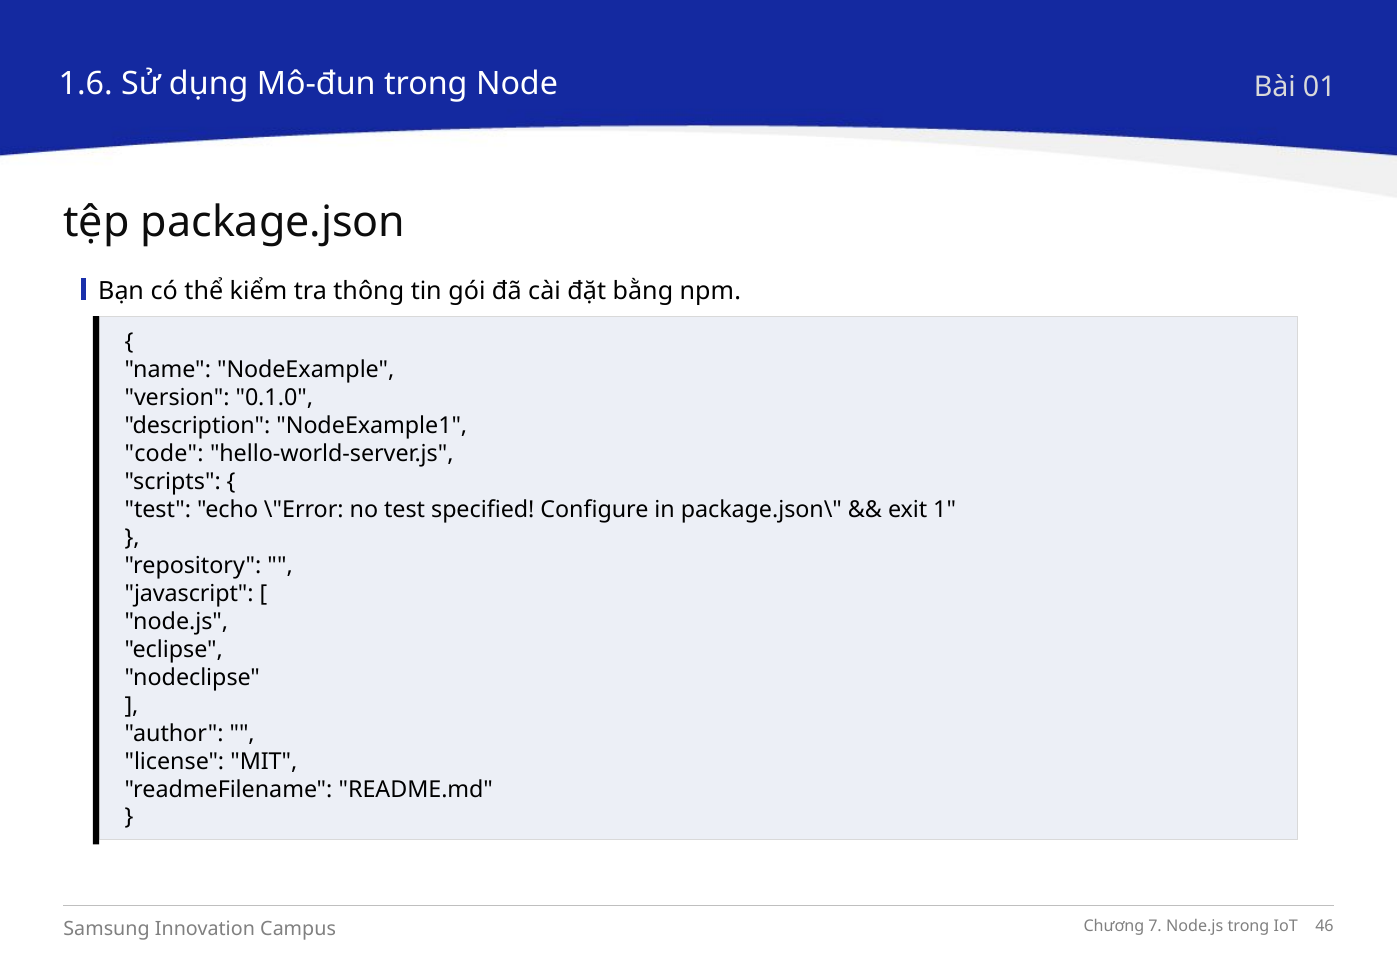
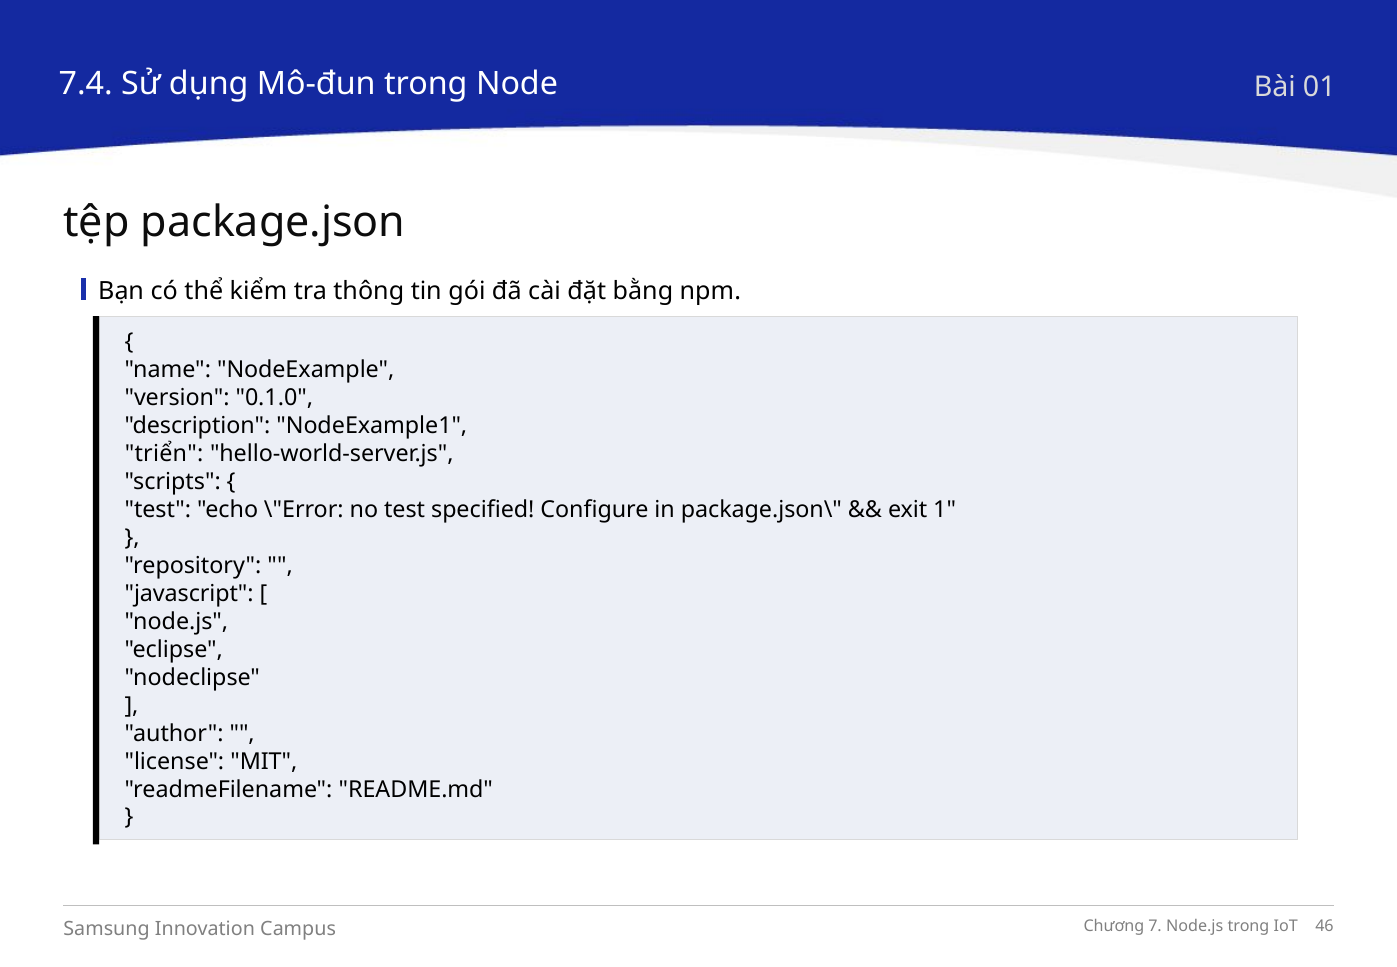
1.6: 1.6 -> 7.4 (86, 84)
code: code -> triển (164, 454)
